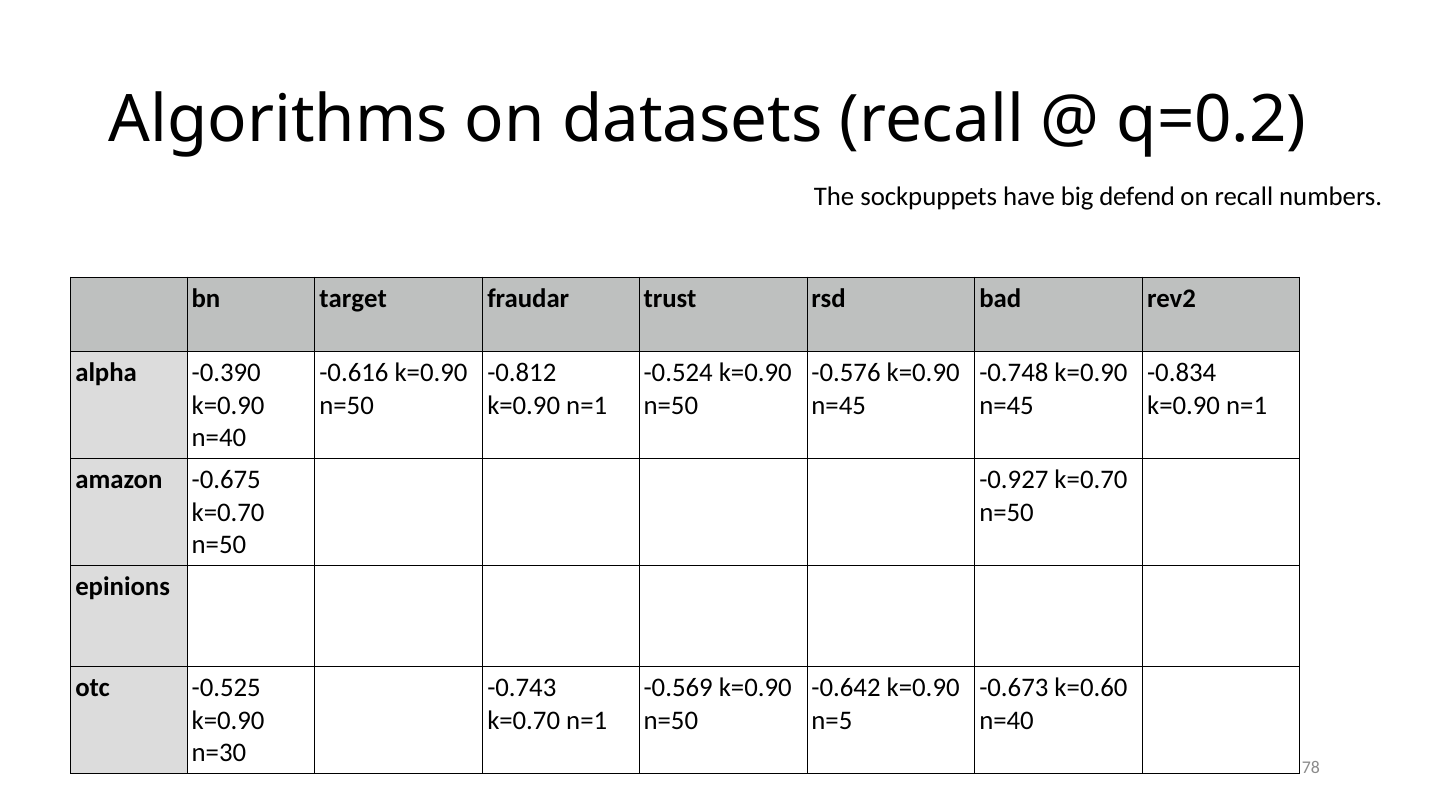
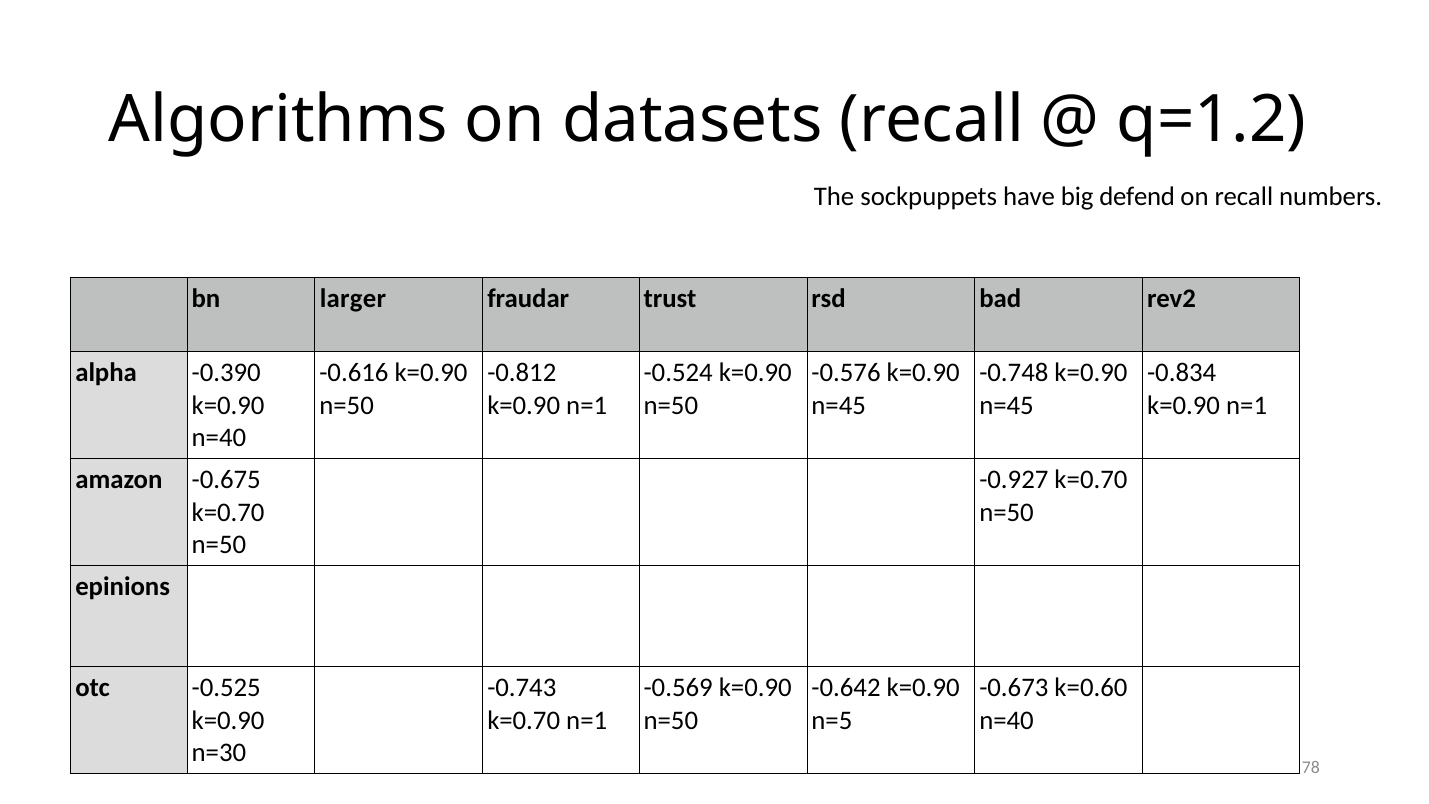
q=0.2: q=0.2 -> q=1.2 (1212, 120)
target: target -> larger (353, 298)
